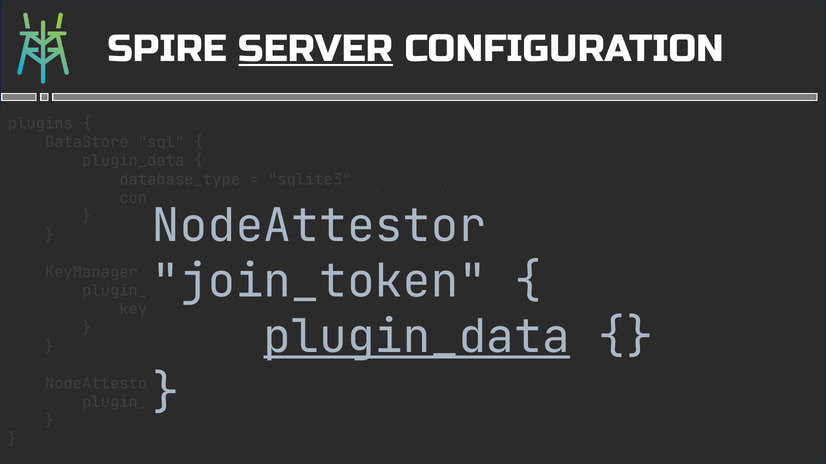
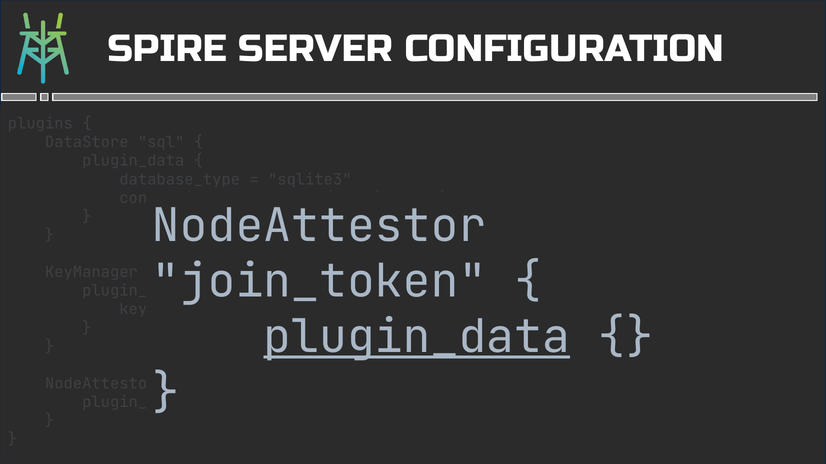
SERVER underline: present -> none (316, 49)
